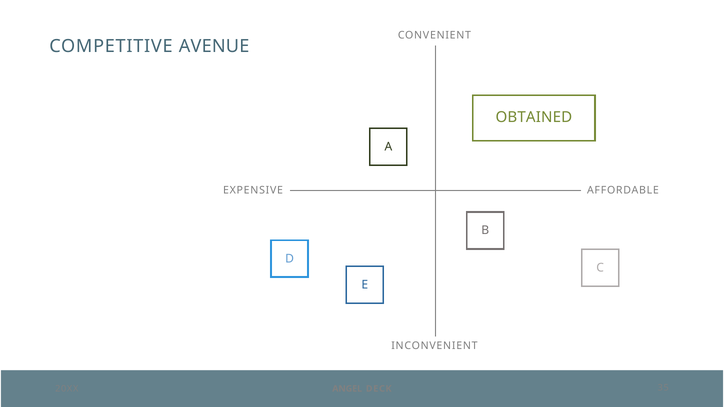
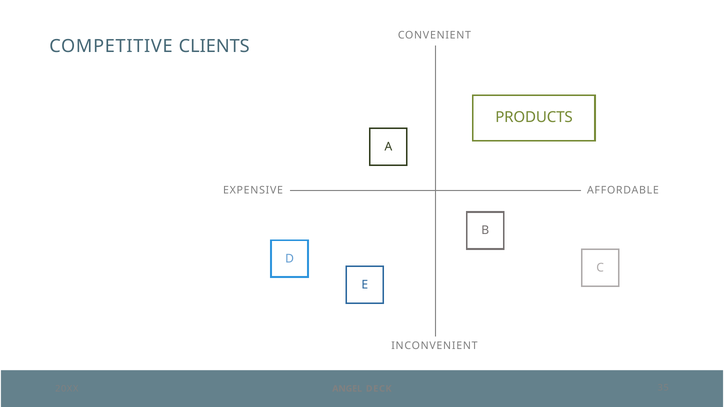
AVENUE: AVENUE -> CLIENTS (214, 46)
OBTAINED: OBTAINED -> PRODUCTS (534, 117)
